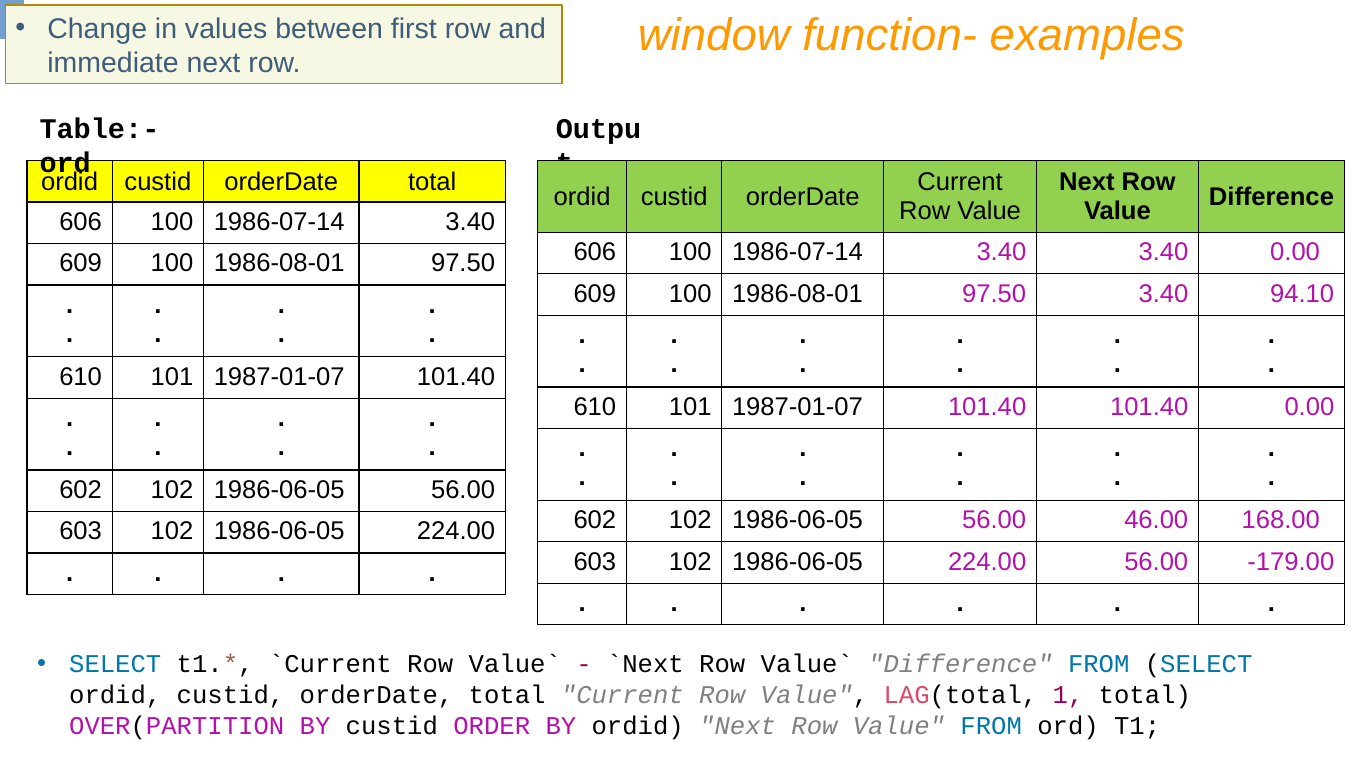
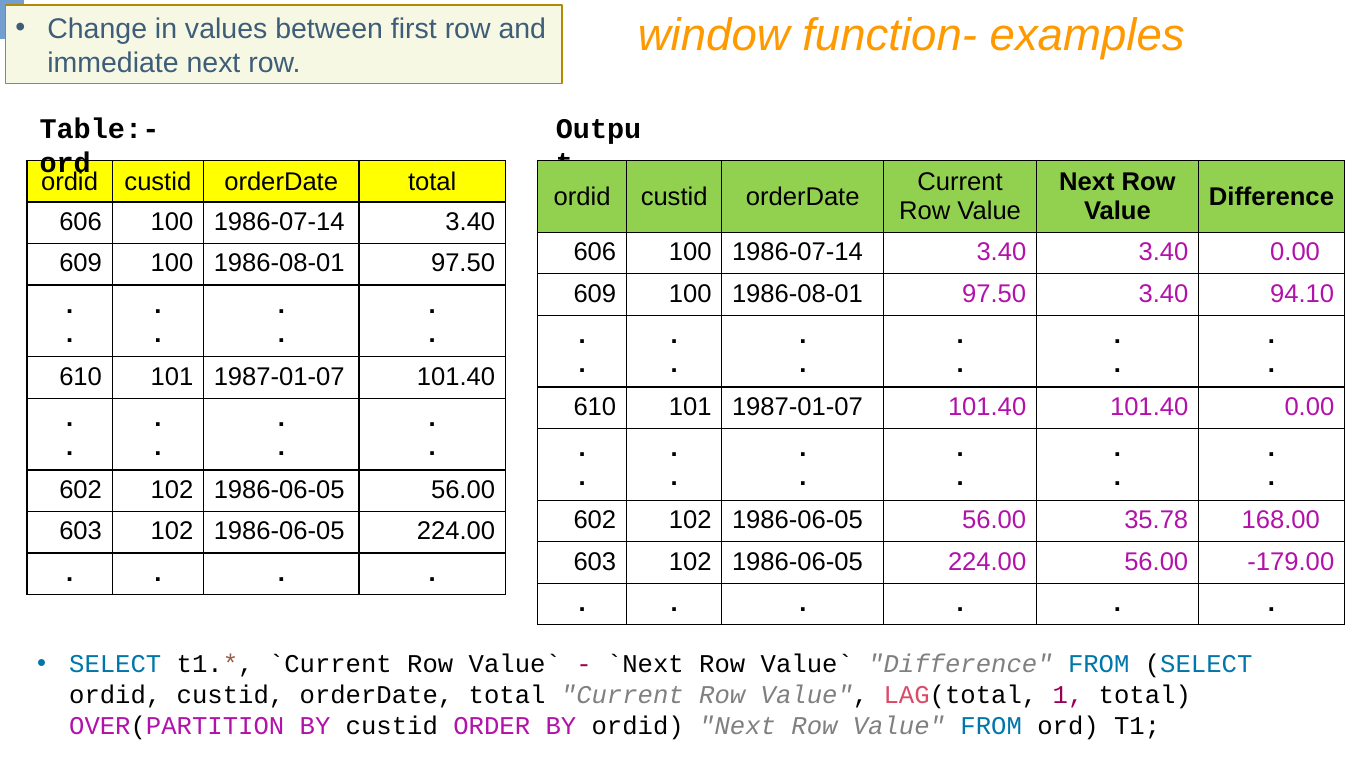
46.00: 46.00 -> 35.78 (1156, 520)
